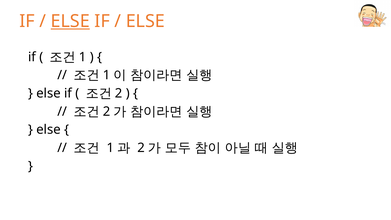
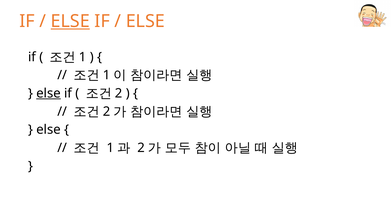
else underline: none -> present (49, 93)
